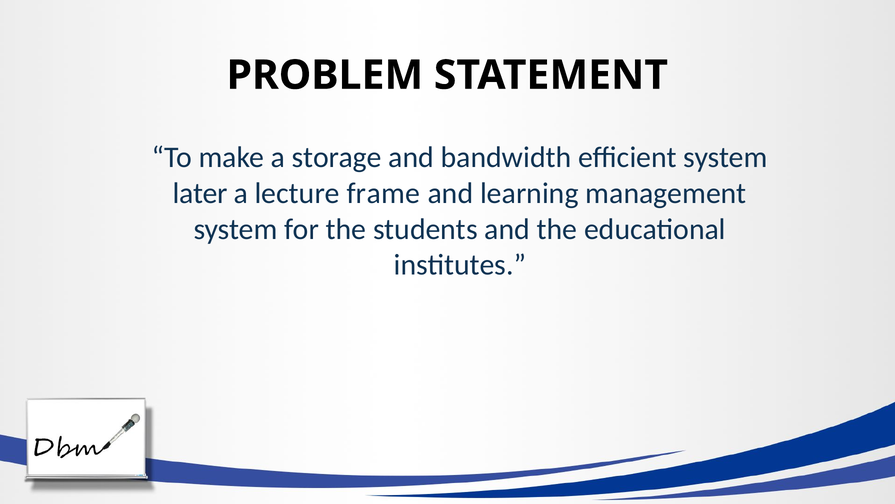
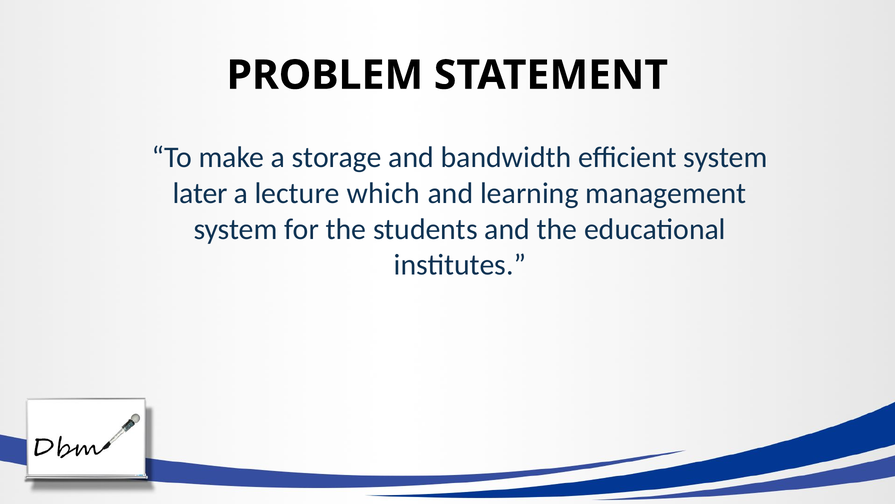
frame: frame -> which (383, 193)
